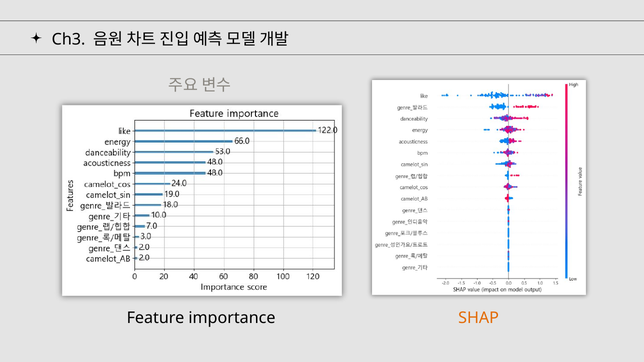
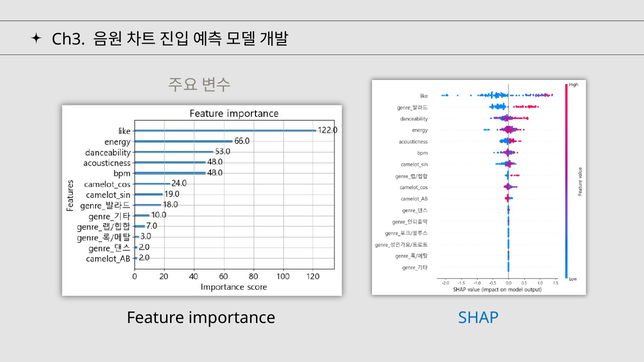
SHAP colour: orange -> blue (479, 318)
